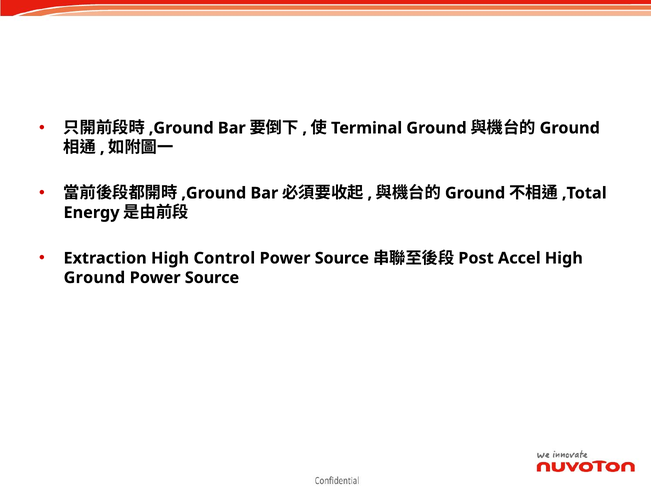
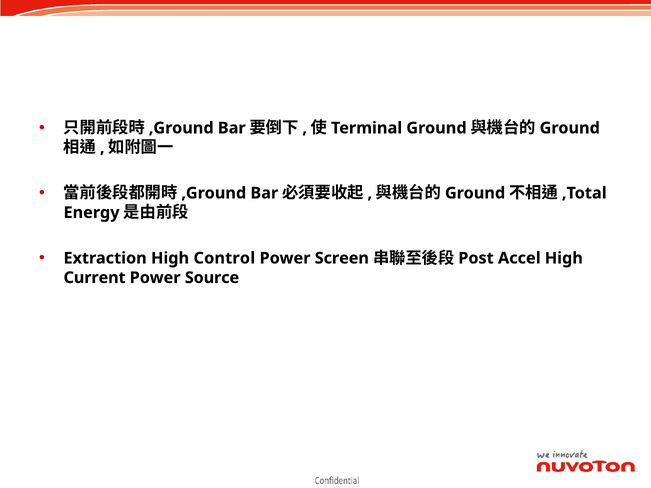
Source: Source -> Screen (342, 258)
Ground: Ground -> Current (95, 278)
